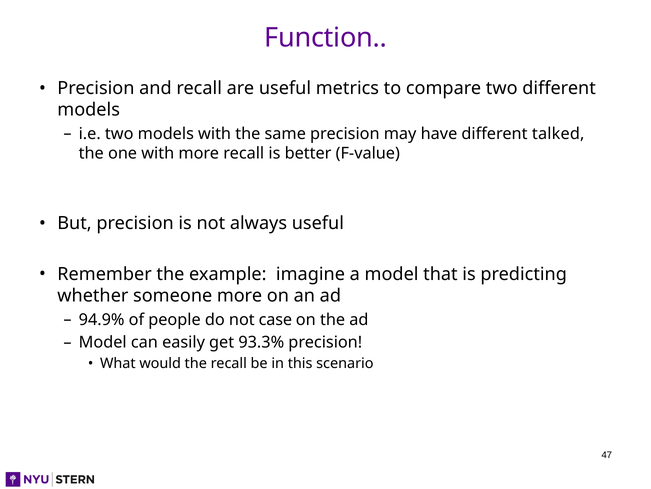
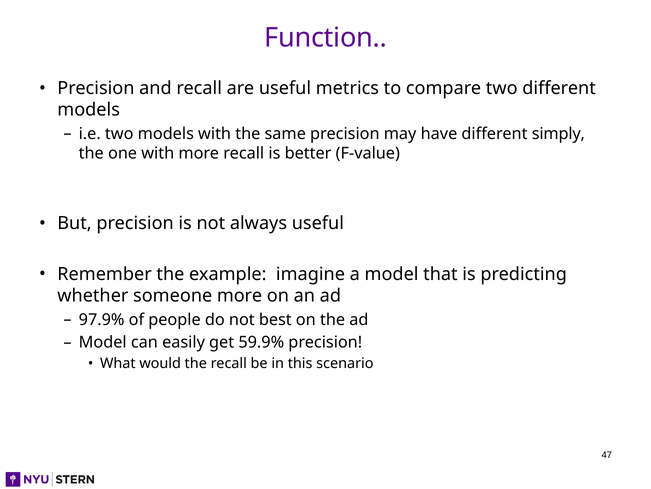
talked: talked -> simply (558, 134)
94.9%: 94.9% -> 97.9% (102, 319)
case: case -> best (275, 319)
93.3%: 93.3% -> 59.9% (261, 342)
